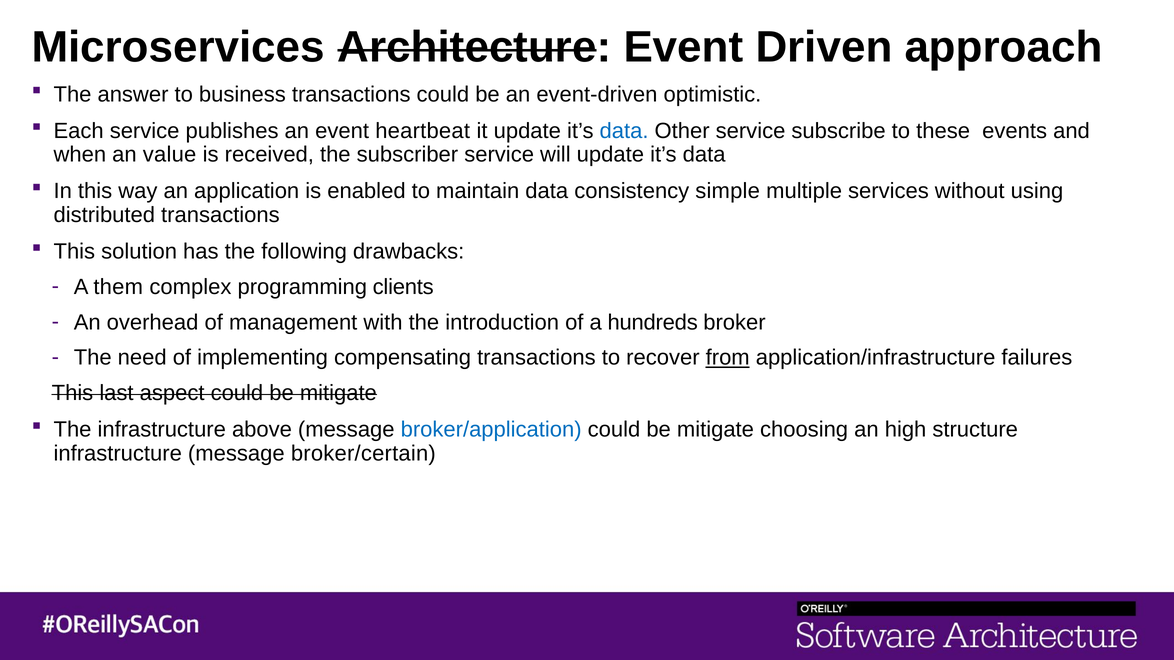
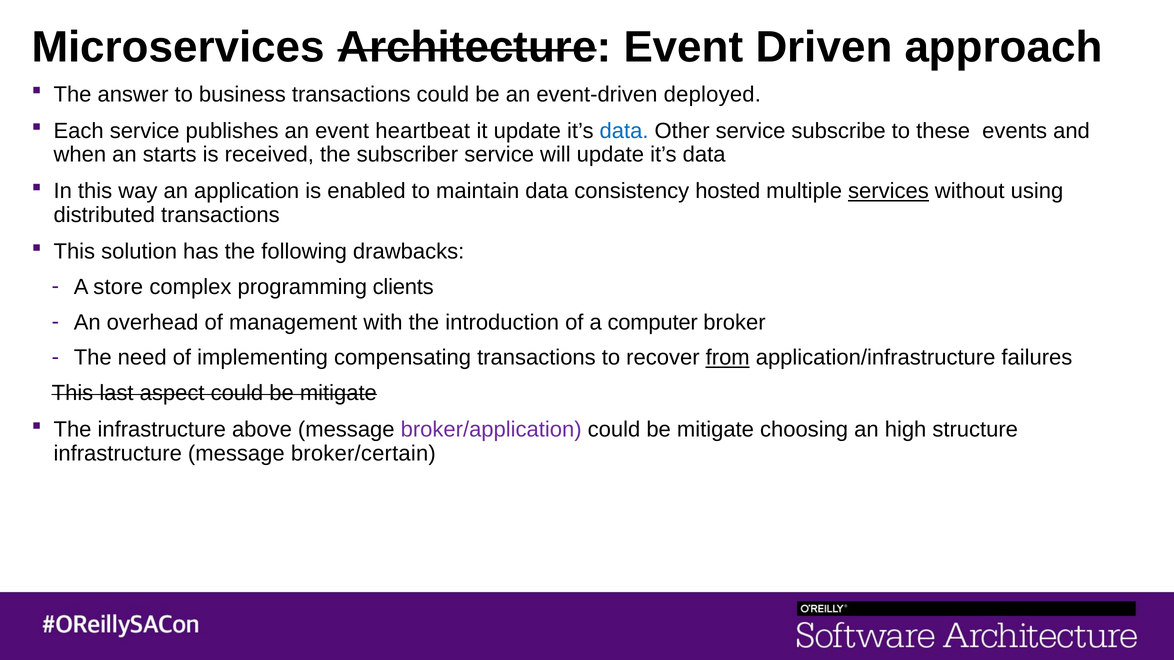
optimistic: optimistic -> deployed (712, 94)
value: value -> starts (170, 155)
simple: simple -> hosted (728, 191)
services underline: none -> present (888, 191)
them: them -> store (118, 287)
hundreds: hundreds -> computer (653, 323)
broker/application colour: blue -> purple (491, 430)
